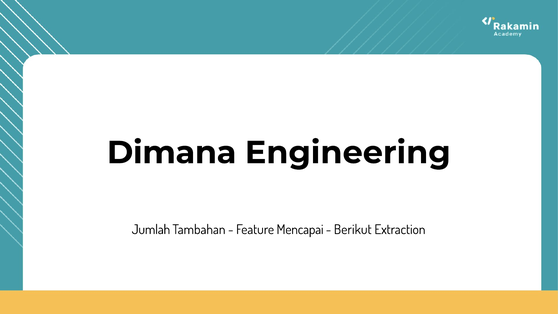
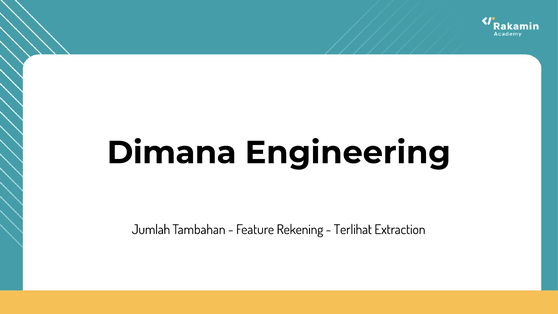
Mencapai: Mencapai -> Rekening (300, 230)
Berikut: Berikut -> Terlihat (353, 230)
